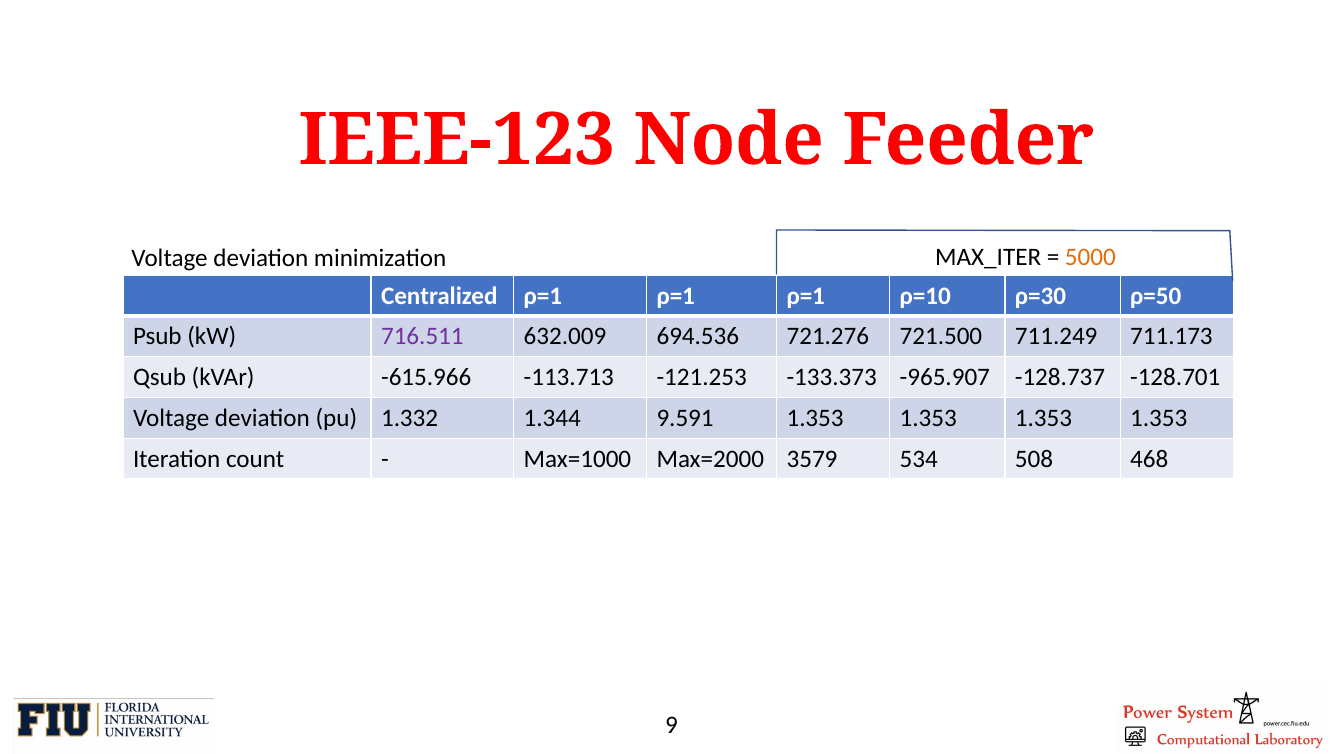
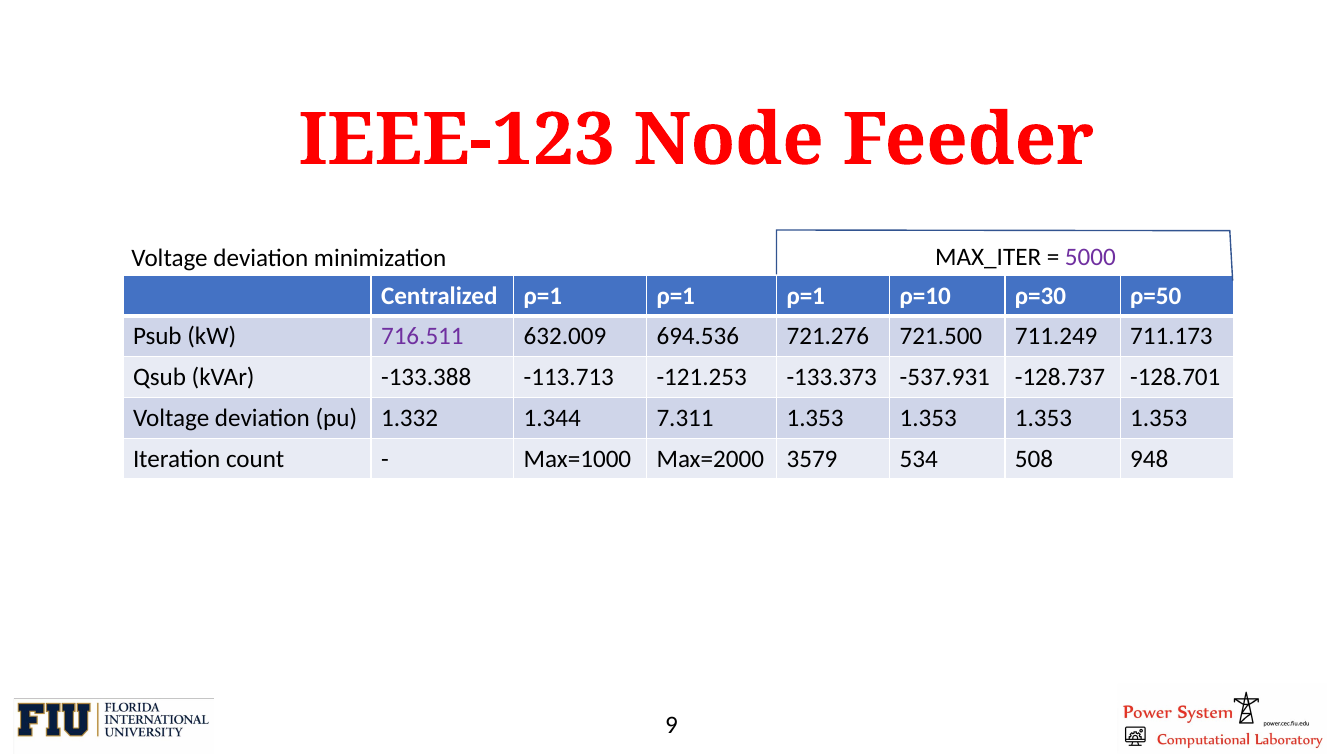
5000 colour: orange -> purple (1090, 257)
-615.966: -615.966 -> -133.388 (426, 377)
-965.907: -965.907 -> -537.931 (945, 377)
9.591: 9.591 -> 7.311 (685, 418)
468: 468 -> 948 (1149, 459)
